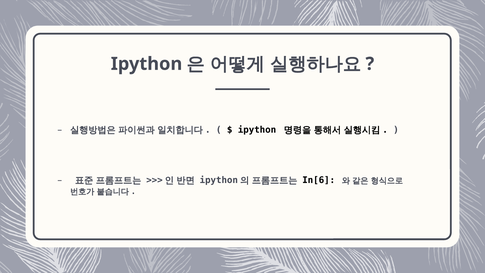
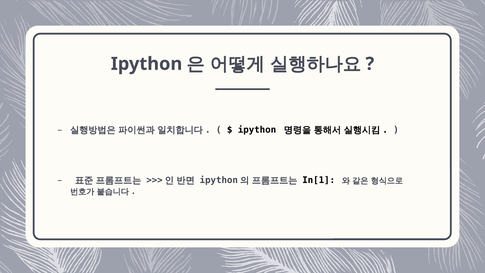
In[6: In[6 -> In[1 (319, 180)
